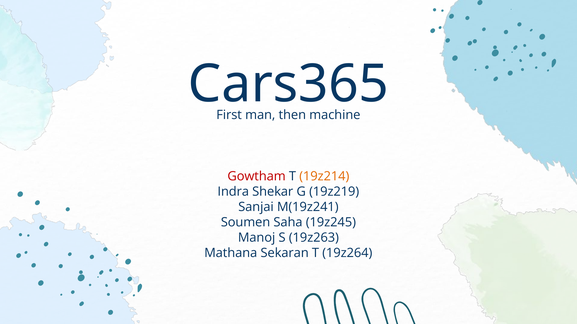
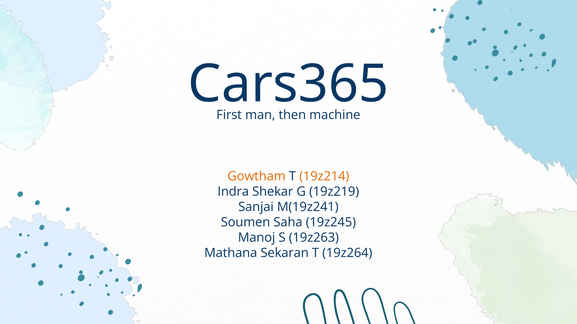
Gowtham colour: red -> orange (257, 177)
